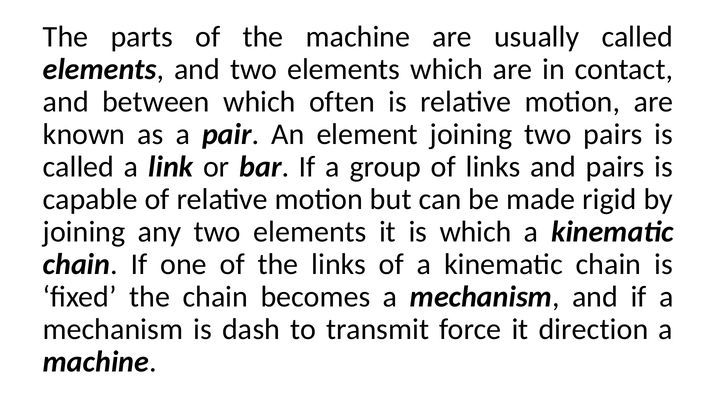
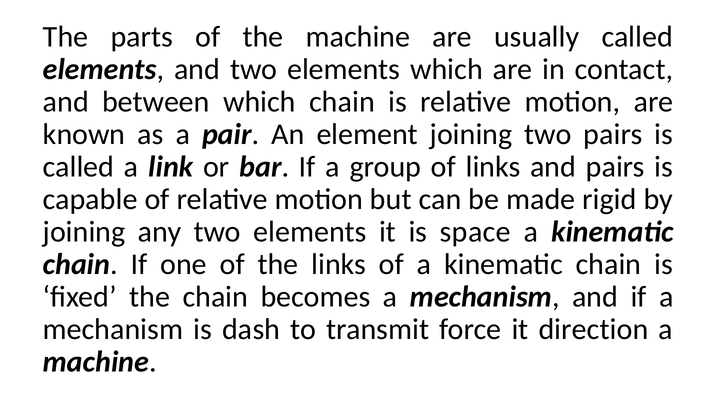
which often: often -> chain (342, 102)
is which: which -> space (475, 232)
